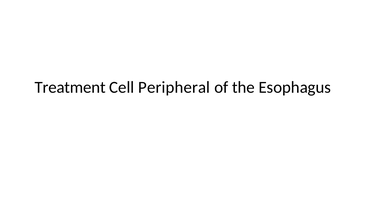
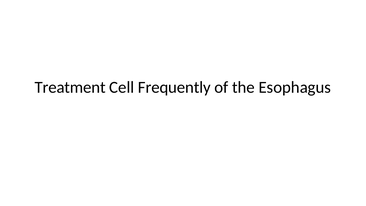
Peripheral: Peripheral -> Frequently (174, 87)
